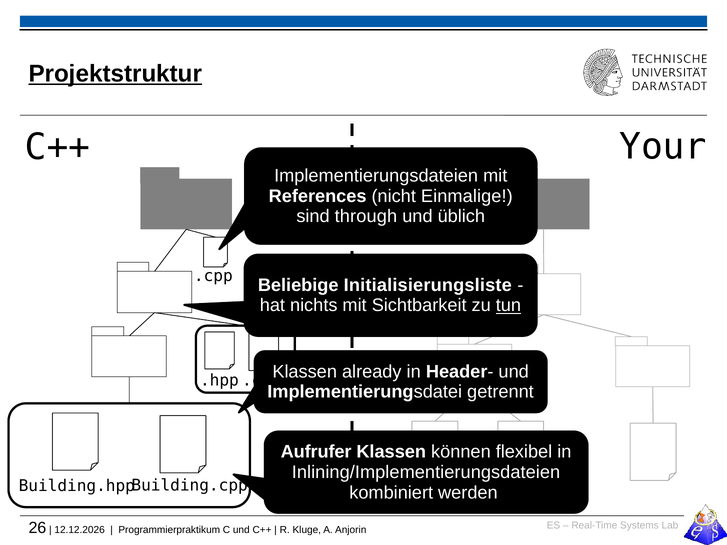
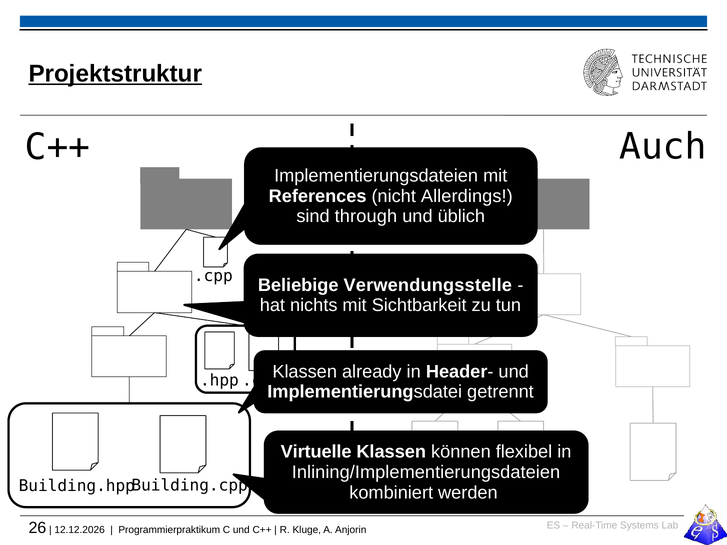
Your: Your -> Auch (663, 147)
Einmalige: Einmalige -> Allerdings (467, 196)
Initialisierungsliste: Initialisierungsliste -> Verwendungsstelle (428, 285)
tun underline: present -> none (508, 306)
Aufrufer: Aufrufer -> Virtuelle (316, 452)
